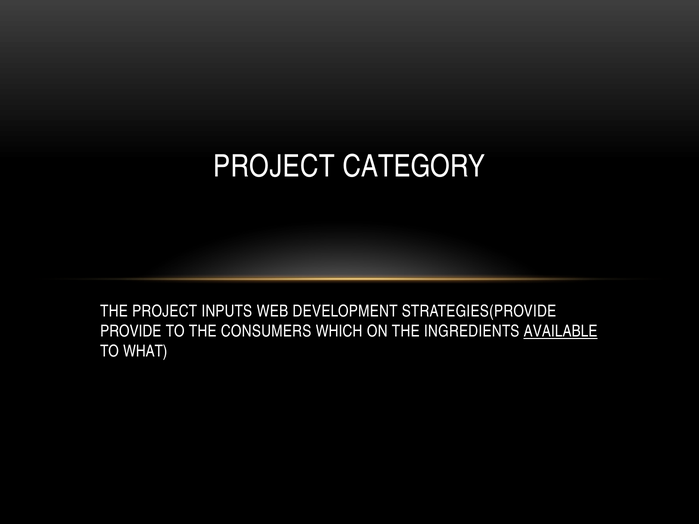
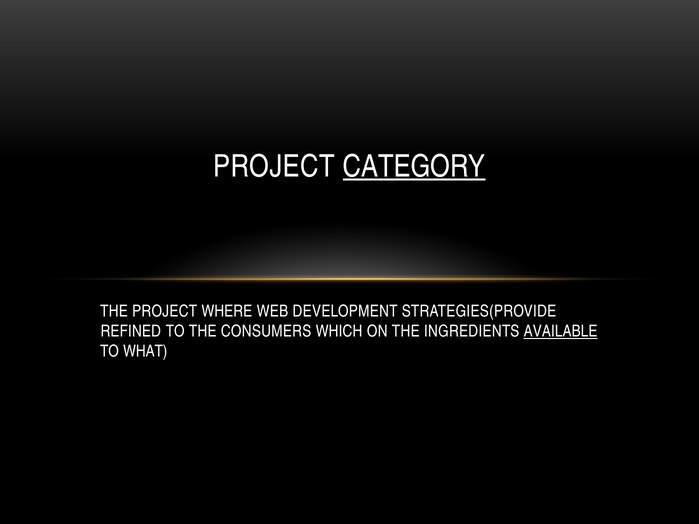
CATEGORY underline: none -> present (414, 166)
INPUTS: INPUTS -> WHERE (227, 312)
PROVIDE: PROVIDE -> REFINED (131, 331)
